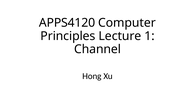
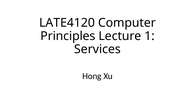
APPS4120: APPS4120 -> LATE4120 (67, 23)
Channel: Channel -> Services (97, 49)
